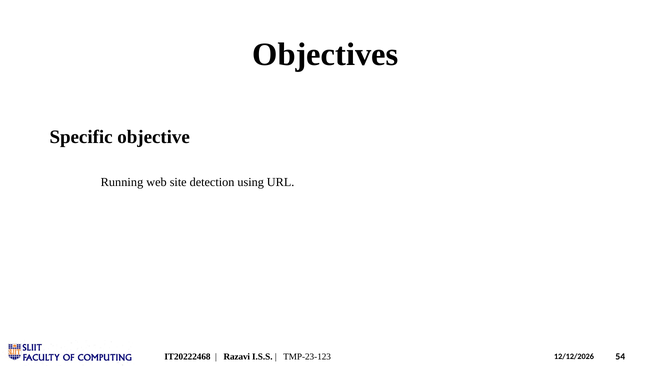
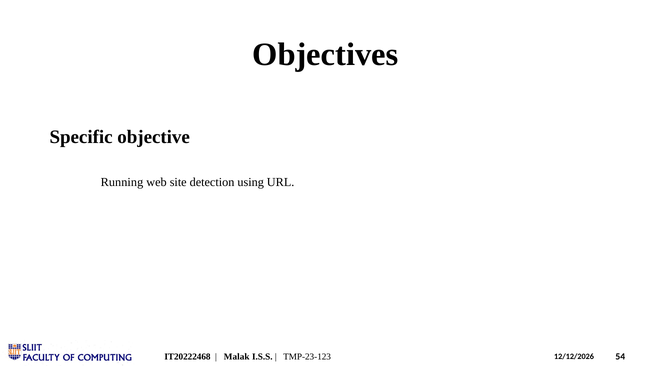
Razavi: Razavi -> Malak (237, 357)
